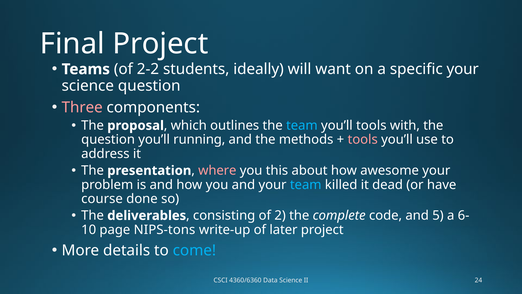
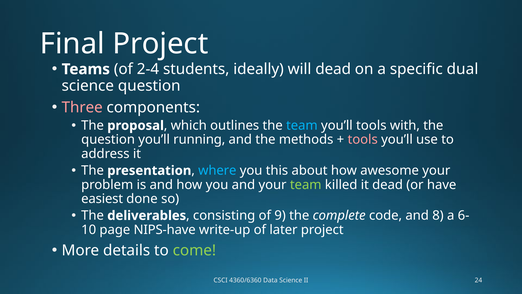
2-2: 2-2 -> 2-4 (148, 69)
will want: want -> dead (333, 69)
specific your: your -> dual (462, 69)
where colour: pink -> light blue (217, 170)
team colour: light blue -> light green (306, 184)
course: course -> easiest (102, 199)
2: 2 -> 9 (280, 215)
5: 5 -> 8 (438, 215)
NIPS-tons: NIPS-tons -> NIPS-have (165, 229)
come colour: light blue -> light green (194, 250)
